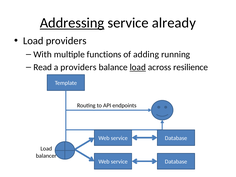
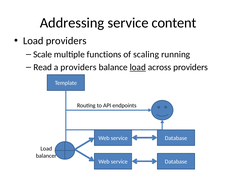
Addressing underline: present -> none (72, 23)
already: already -> content (174, 23)
With: With -> Scale (43, 54)
adding: adding -> scaling (146, 54)
across resilience: resilience -> providers (191, 67)
